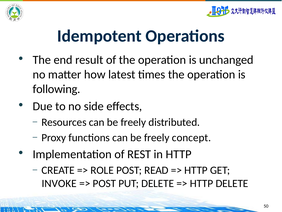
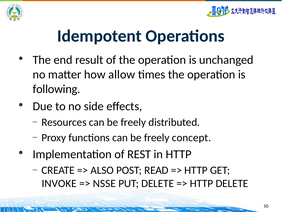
latest: latest -> allow (122, 74)
ROLE: ROLE -> ALSO (102, 170)
POST: POST -> NSSE (104, 183)
